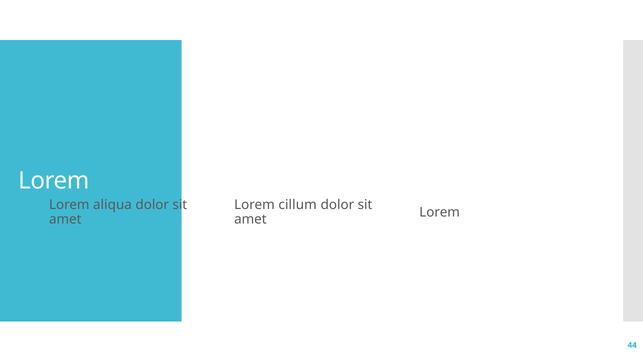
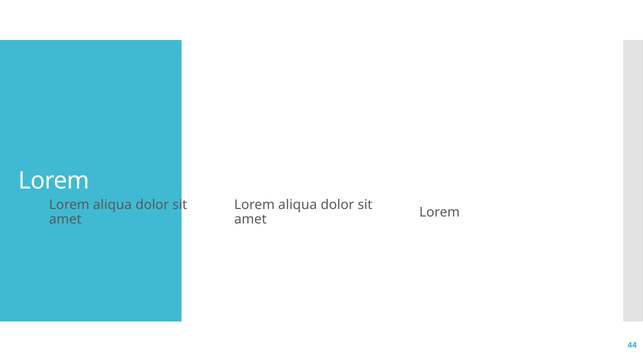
cillum: cillum -> aliqua (298, 205)
